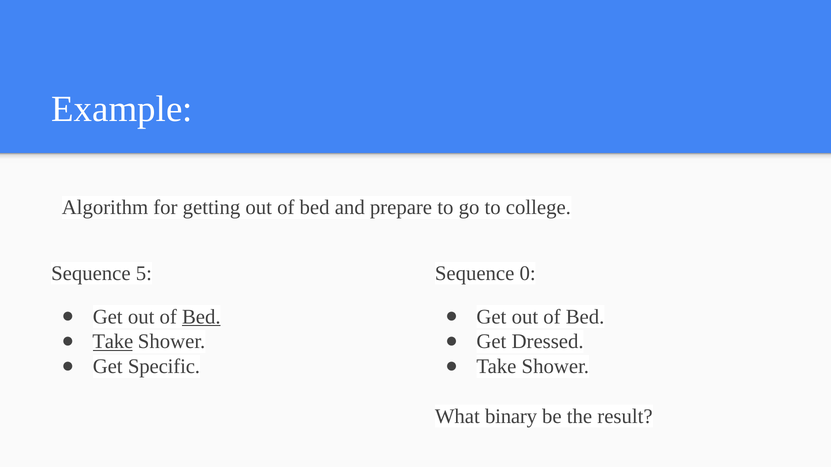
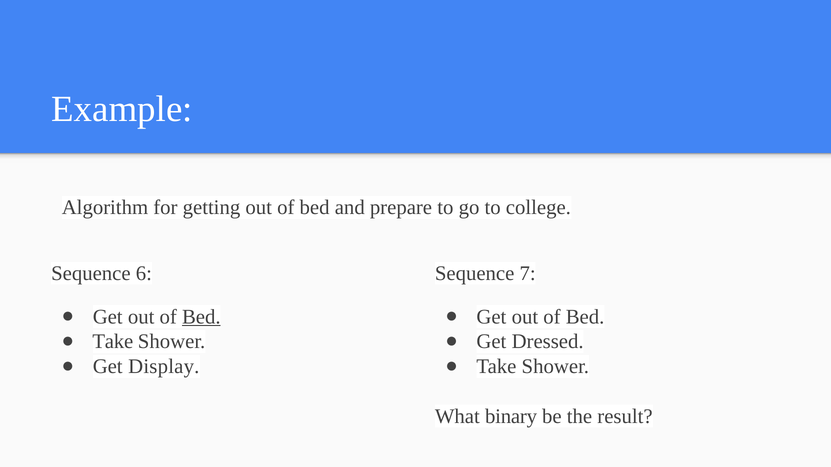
5: 5 -> 6 (144, 274)
0: 0 -> 7 (528, 274)
Take underline: present -> none (113, 342)
Specific: Specific -> Display (164, 367)
